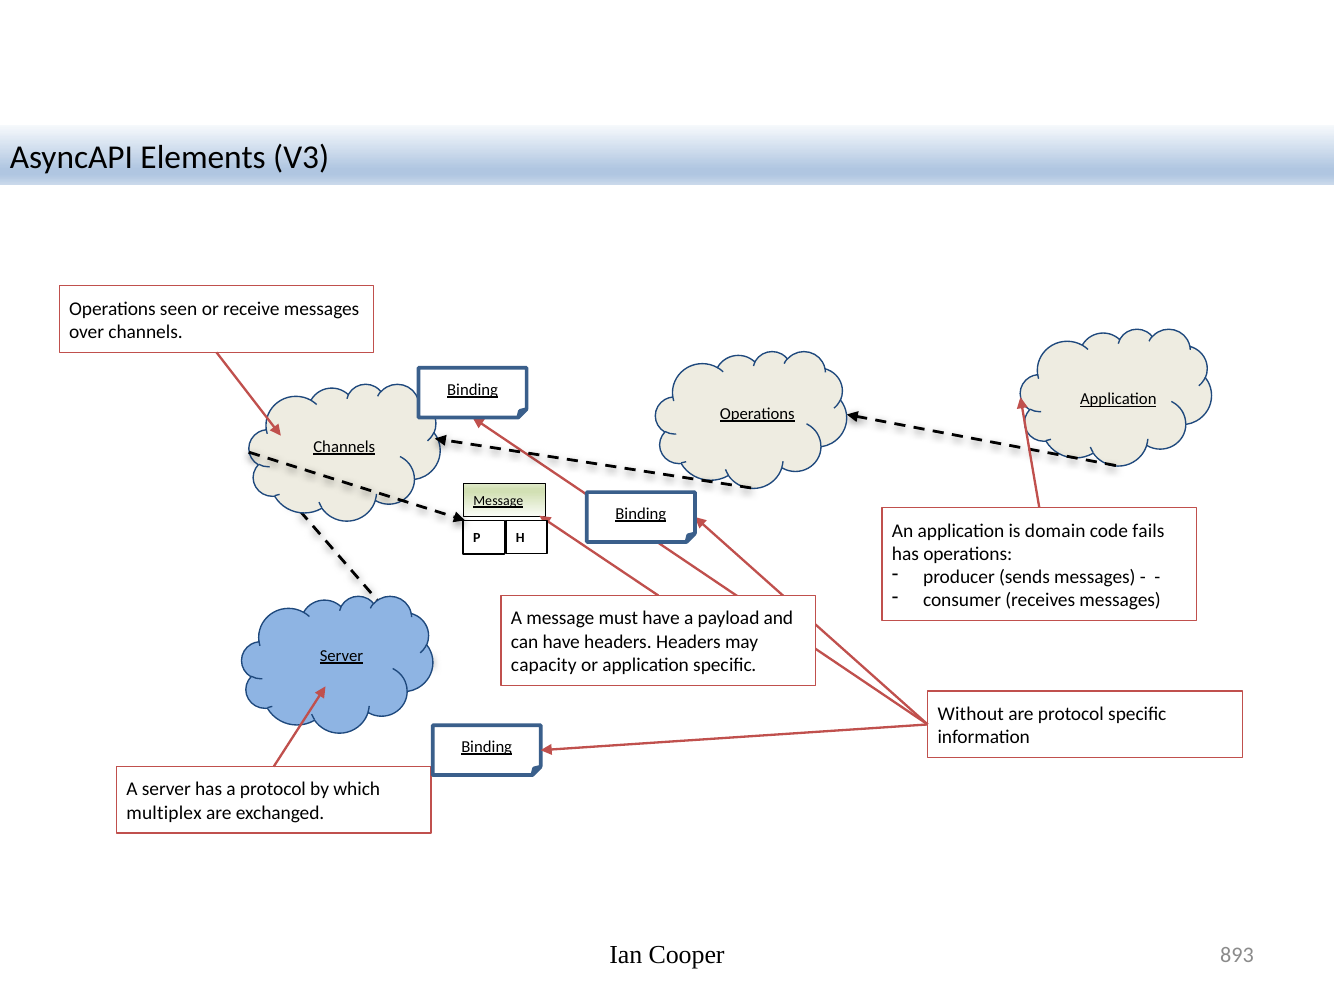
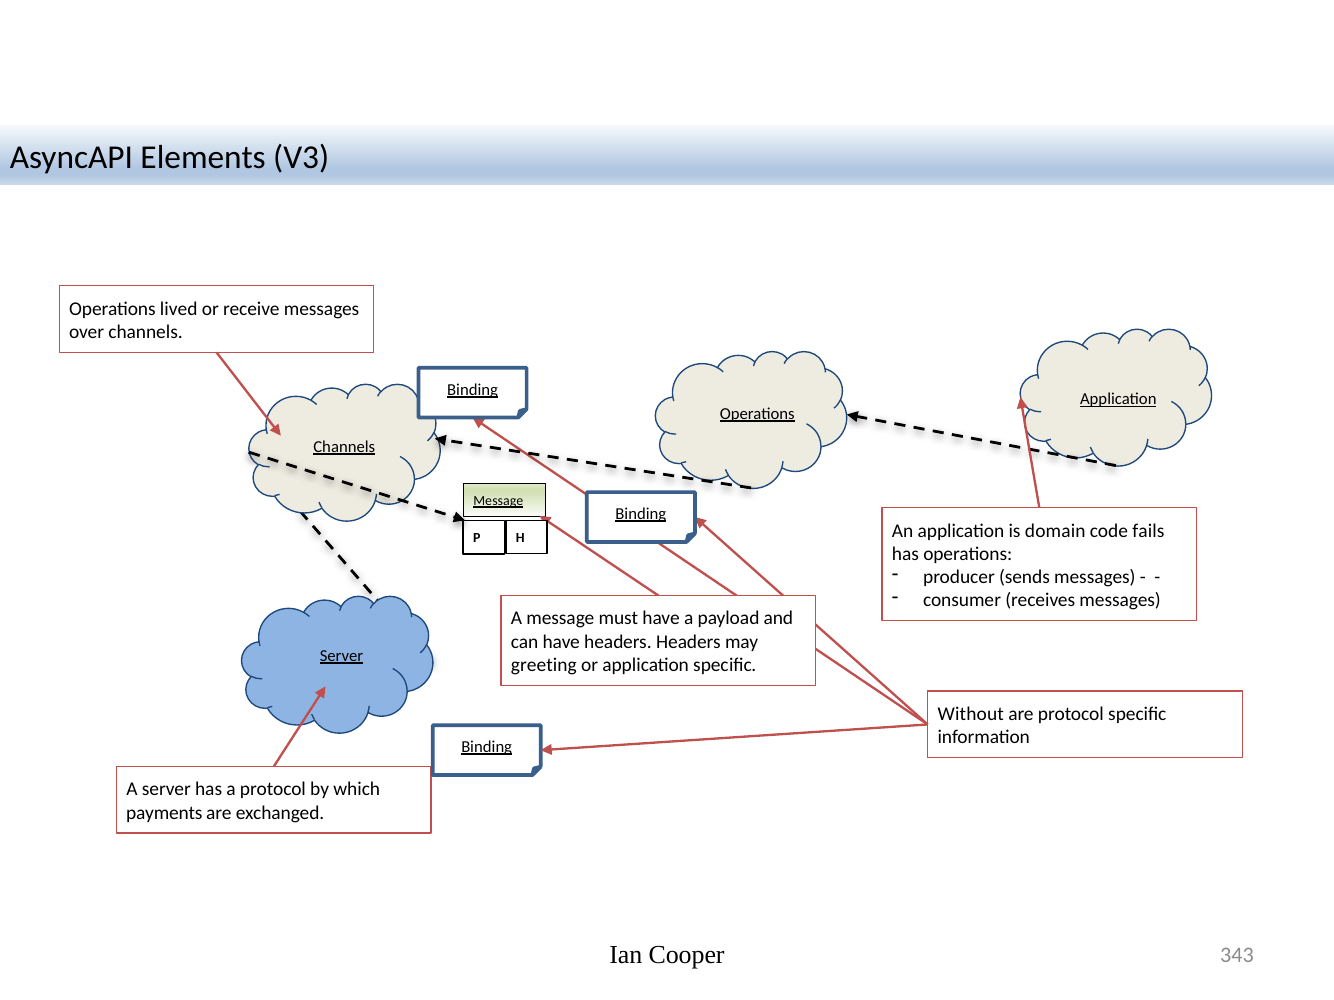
seen: seen -> lived (179, 309)
capacity: capacity -> greeting (544, 665)
multiplex: multiplex -> payments (164, 813)
893: 893 -> 343 (1237, 955)
